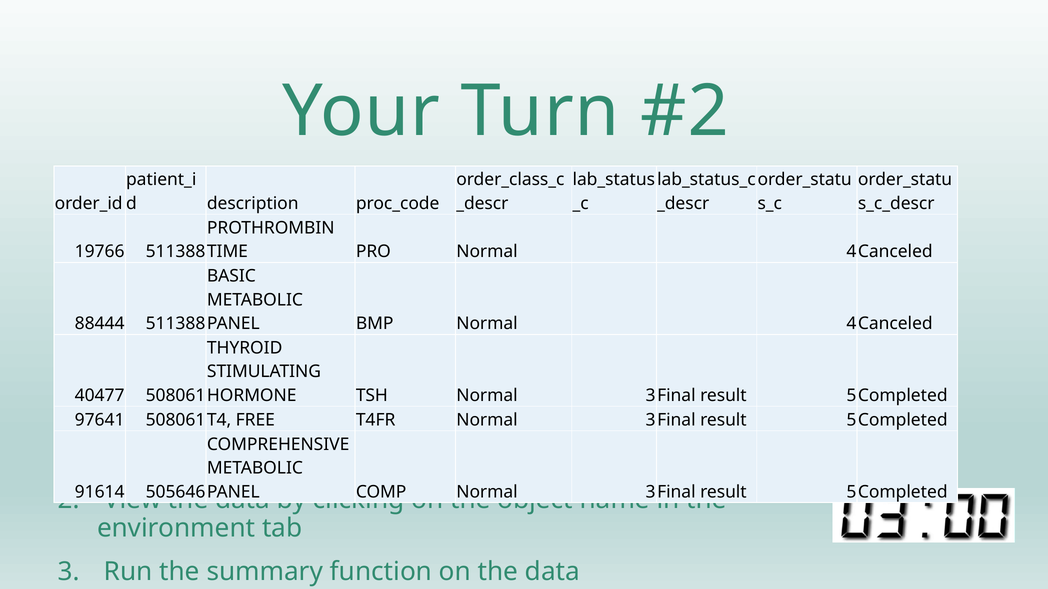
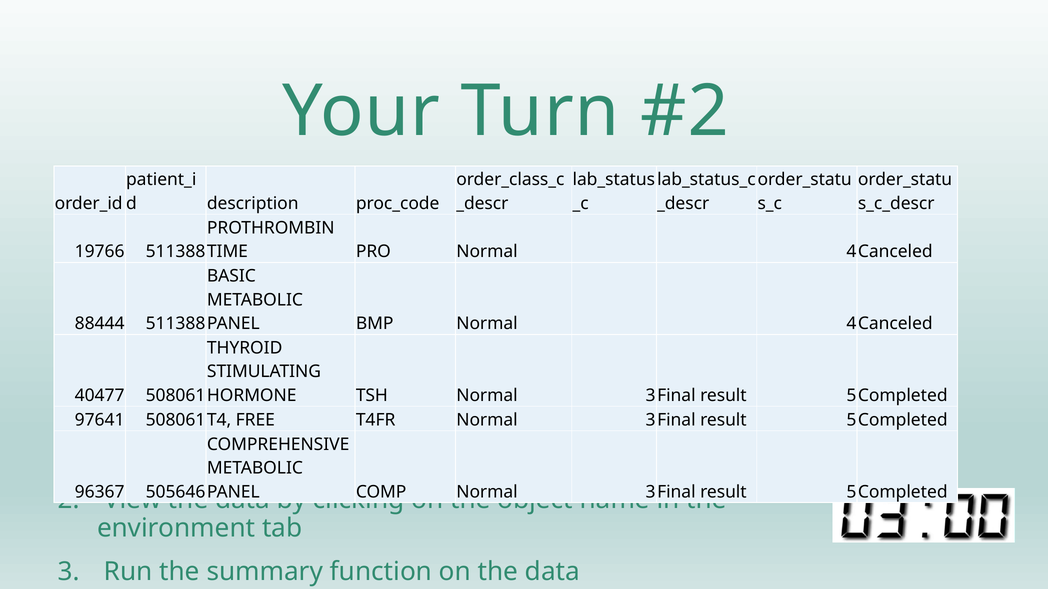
91614: 91614 -> 96367 (100, 492)
